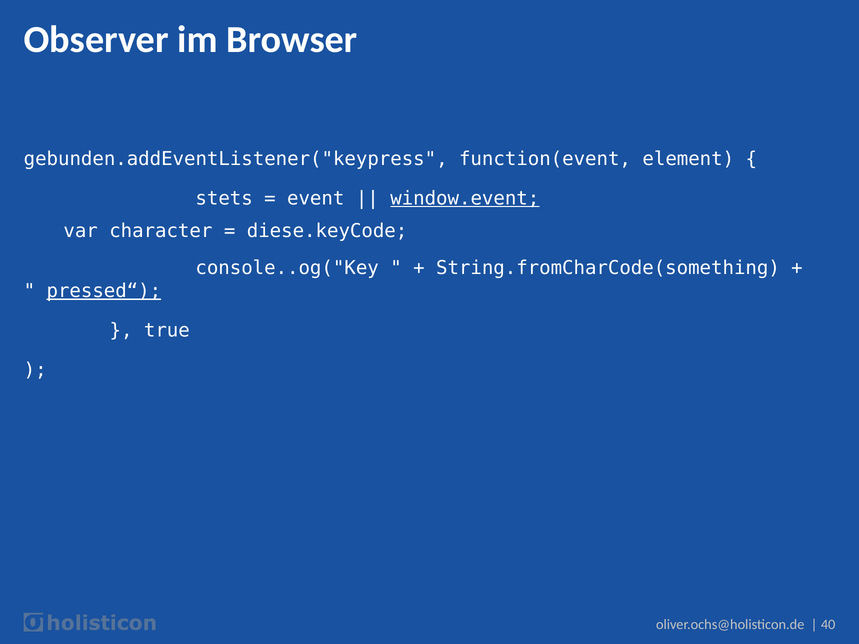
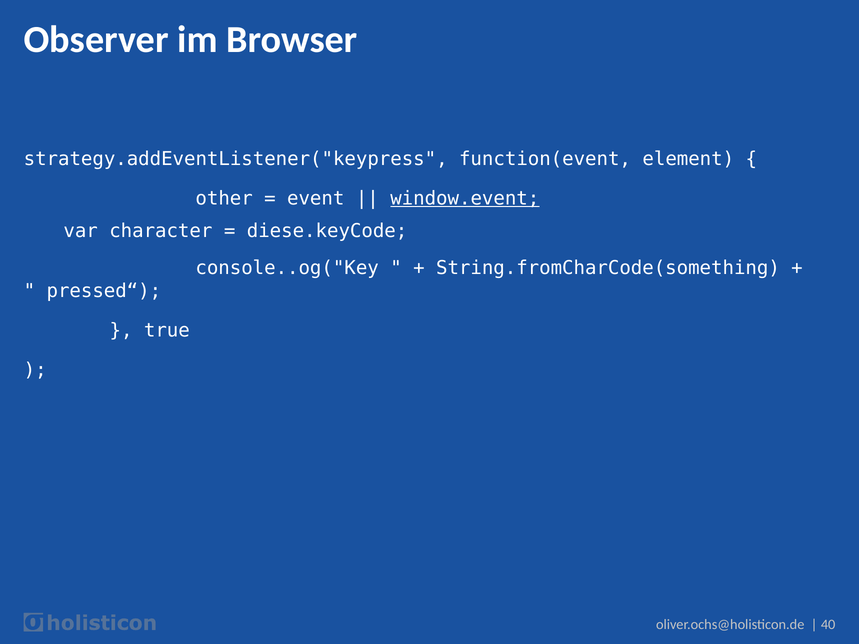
gebunden.addEventListener("keypress: gebunden.addEventListener("keypress -> strategy.addEventListener("keypress (236, 159)
stets: stets -> other (224, 199)
pressed“ underline: present -> none (104, 291)
